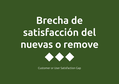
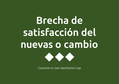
remove: remove -> cambio (81, 44)
